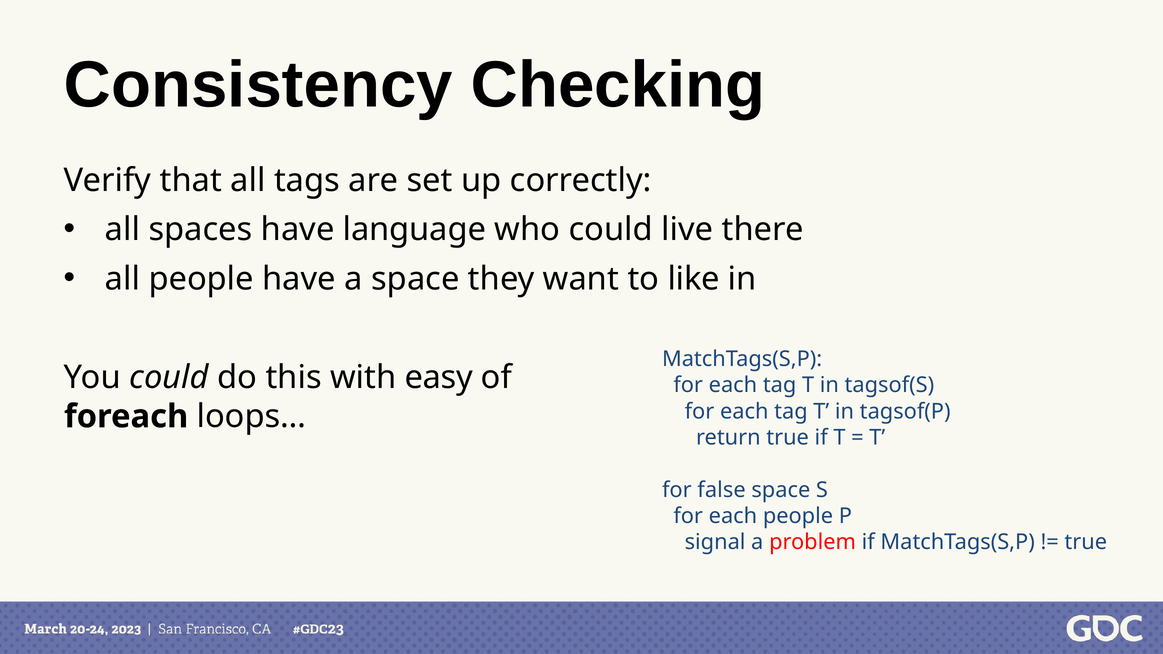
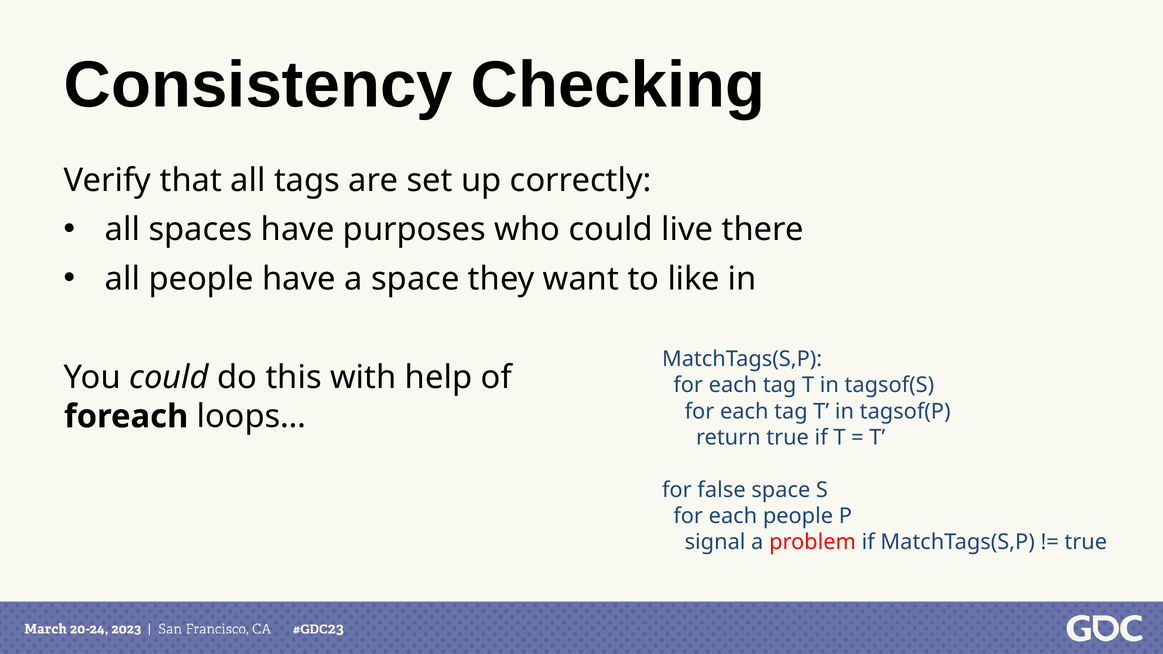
language: language -> purposes (414, 230)
easy: easy -> help (438, 377)
